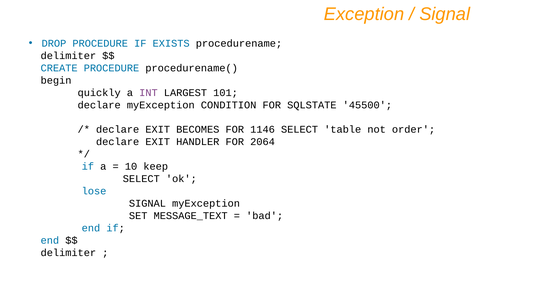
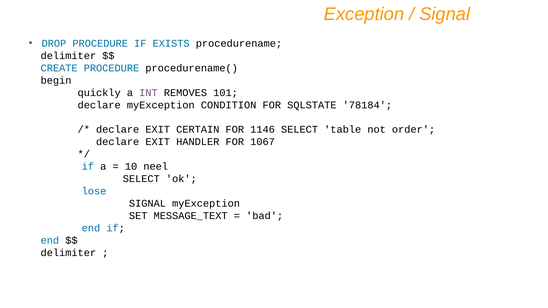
LARGEST: LARGEST -> REMOVES (185, 93)
45500: 45500 -> 78184 (367, 105)
BECOMES: BECOMES -> CERTAIN (198, 130)
2064: 2064 -> 1067 (263, 142)
keep: keep -> neel (156, 167)
